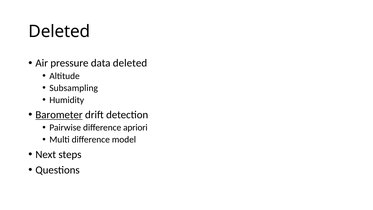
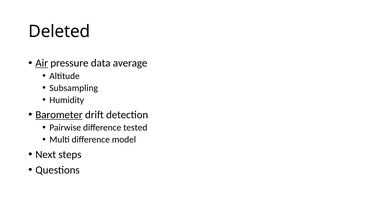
Air underline: none -> present (42, 63)
data deleted: deleted -> average (130, 63)
apriori: apriori -> tested (135, 128)
